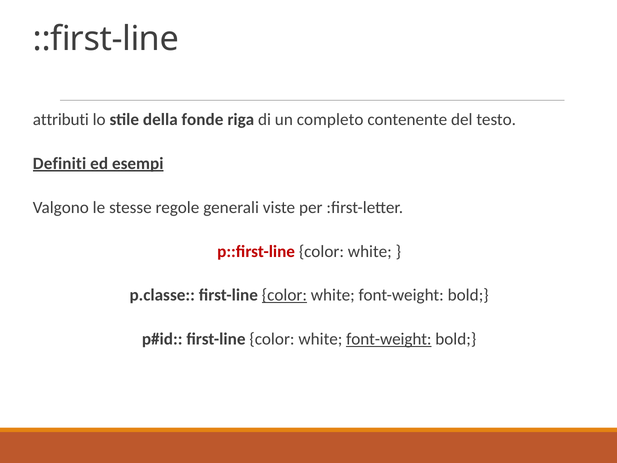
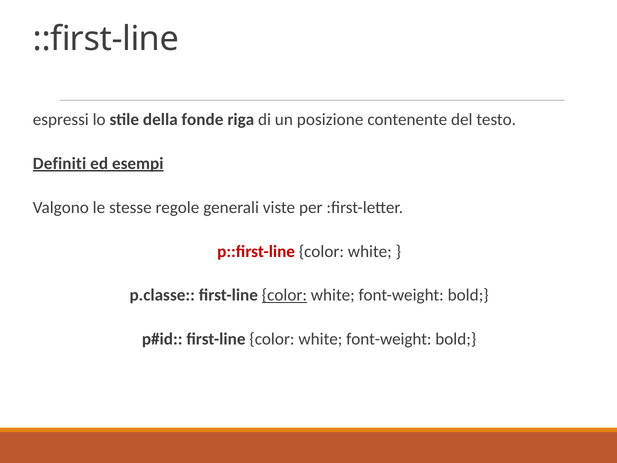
attributi: attributi -> espressi (61, 119)
completo: completo -> posizione (330, 119)
font-weight underline: present -> none (389, 339)
